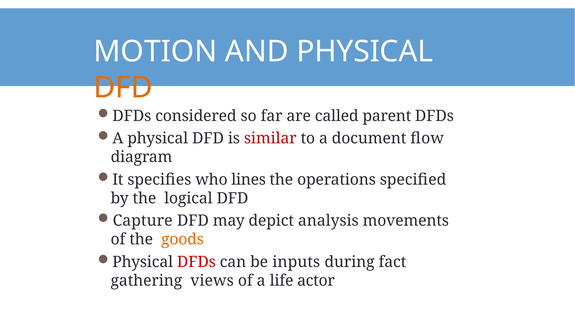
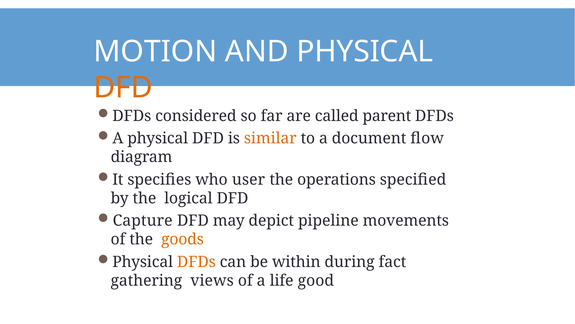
similar colour: red -> orange (270, 138)
lines: lines -> user (248, 179)
analysis: analysis -> pipeline (328, 220)
DFDs colour: red -> orange (196, 261)
inputs: inputs -> within (296, 261)
actor: actor -> good (316, 280)
